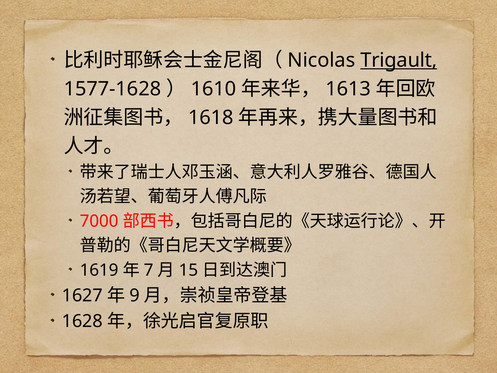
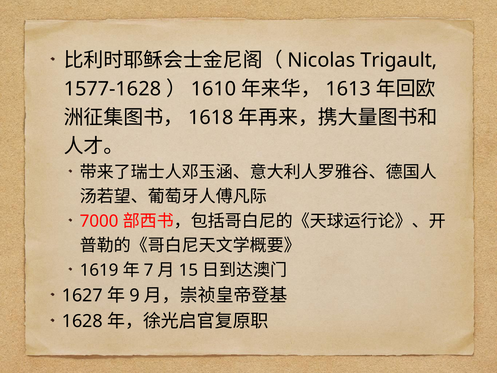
Trigault underline: present -> none (399, 60)
